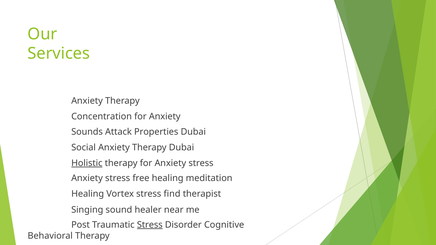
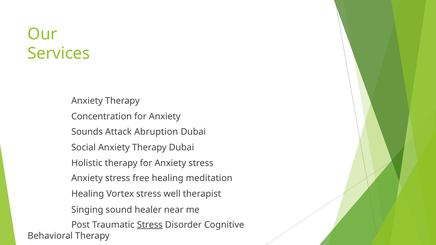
Properties: Properties -> Abruption (156, 132)
Holistic underline: present -> none (87, 163)
find: find -> well (172, 194)
